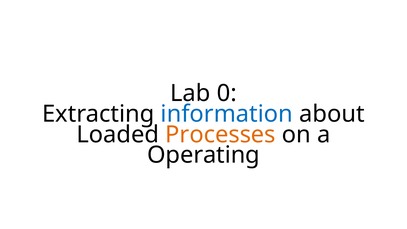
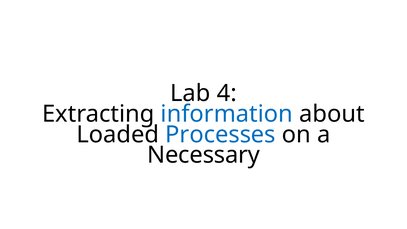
0: 0 -> 4 (227, 93)
Processes colour: orange -> blue (221, 134)
Operating: Operating -> Necessary (204, 155)
